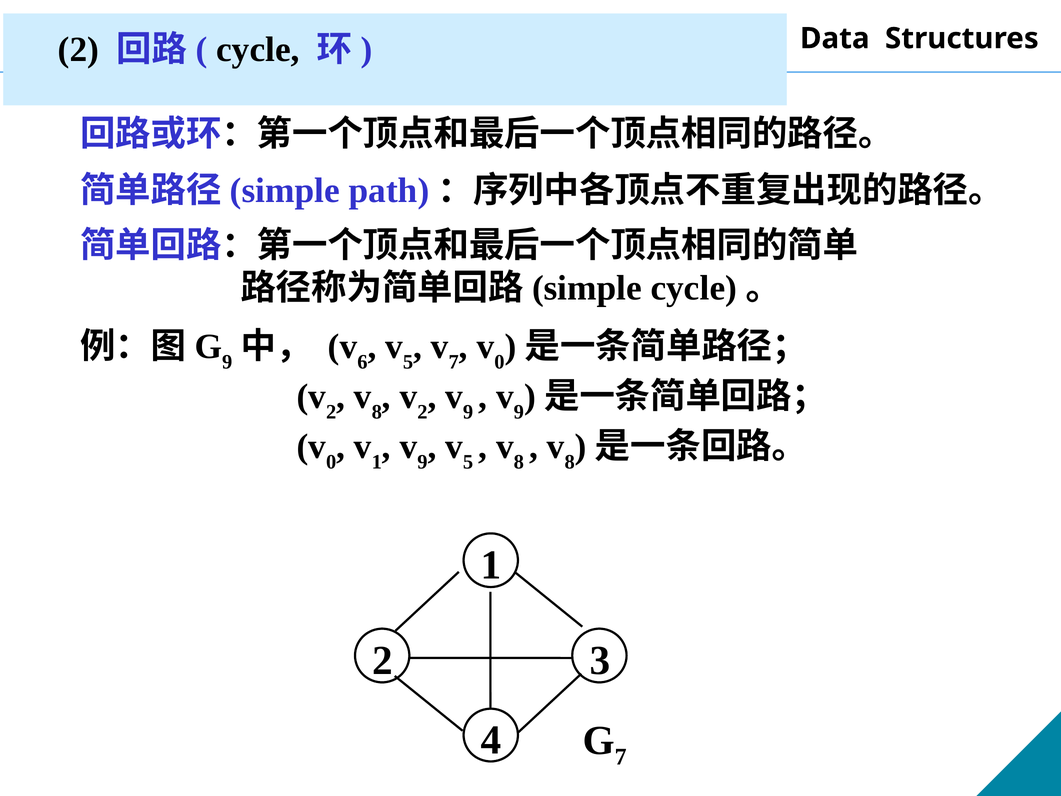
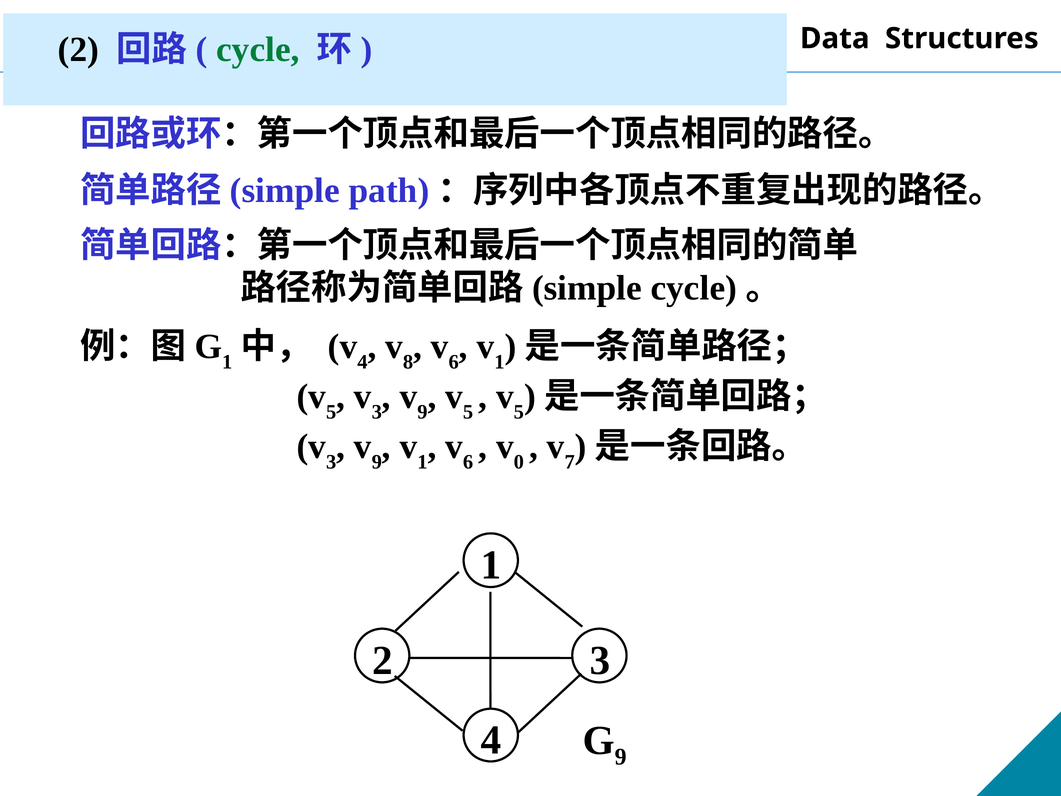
cycle colour: black -> green (258, 49)
9: 9 -> 1 (227, 362)
6: 6 -> 4 (362, 362)
5: 5 -> 8 (408, 362)
7: 7 -> 6 (454, 362)
0: 0 -> 1 (499, 362)
2: 2 -> 5 (331, 412)
8: 8 -> 3 (377, 412)
2: 2 -> 9 (422, 412)
9: 9 -> 5 (468, 412)
9: 9 -> 5 (519, 412)
0: 0 -> 3 (331, 462)
1: 1 -> 9 (377, 462)
9: 9 -> 1 (422, 462)
5: 5 -> 6 (468, 462)
8: 8 -> 0 (519, 462)
8: 8 -> 7 (570, 462)
7: 7 -> 9 (621, 757)
